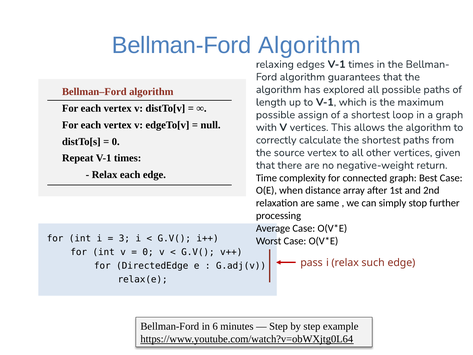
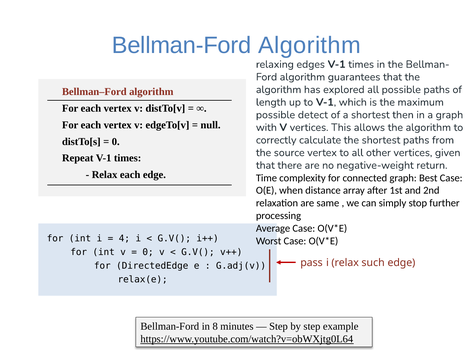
assign: assign -> detect (313, 115)
loop: loop -> then (403, 115)
3: 3 -> 4 (124, 238)
6: 6 -> 8 (215, 326)
